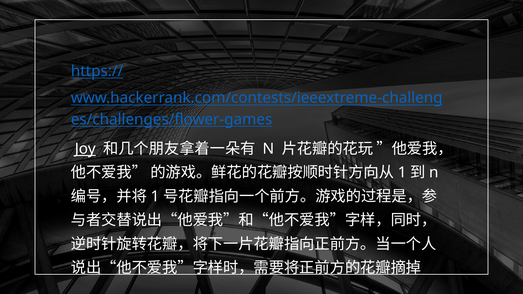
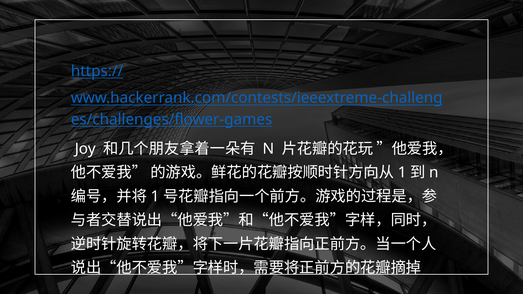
Joy underline: present -> none (85, 149)
